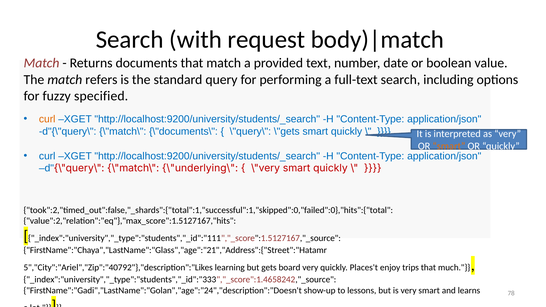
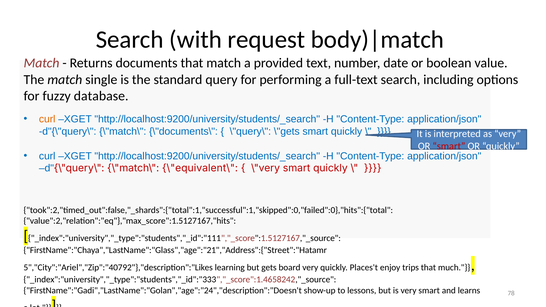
refers: refers -> single (101, 80)
specified: specified -> database (101, 96)
smart colour: orange -> red (449, 146)
\"underlying\: \"underlying\ -> \"equivalent\ (200, 168)
